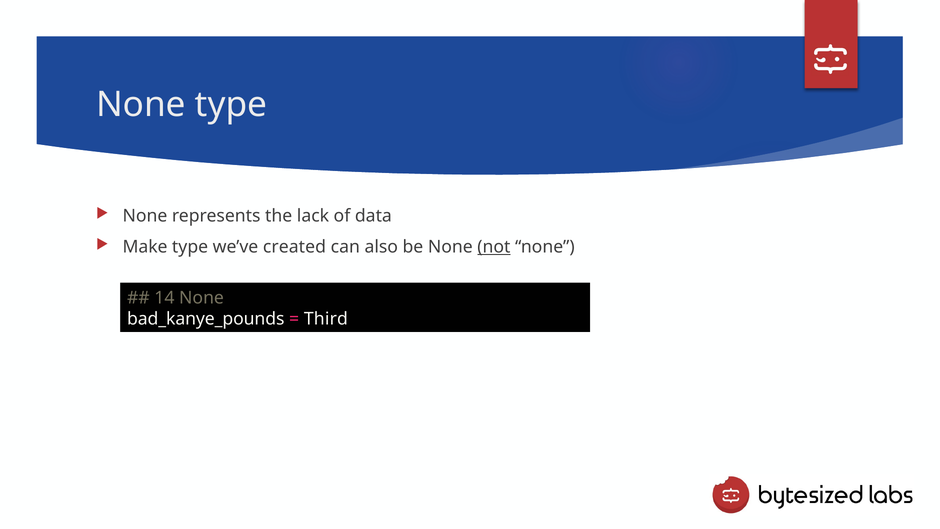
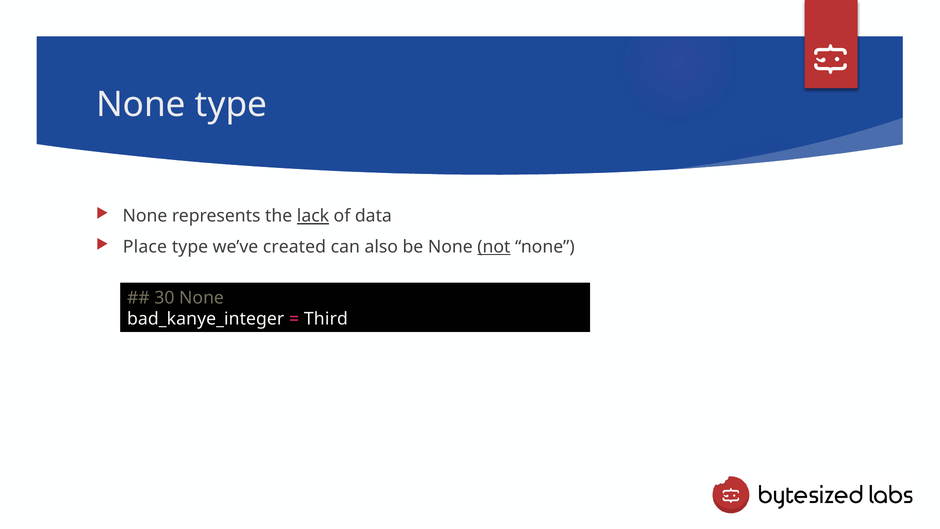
lack underline: none -> present (313, 216)
Make: Make -> Place (145, 247)
14: 14 -> 30 (164, 298)
bad_kanye_pounds: bad_kanye_pounds -> bad_kanye_integer (206, 319)
